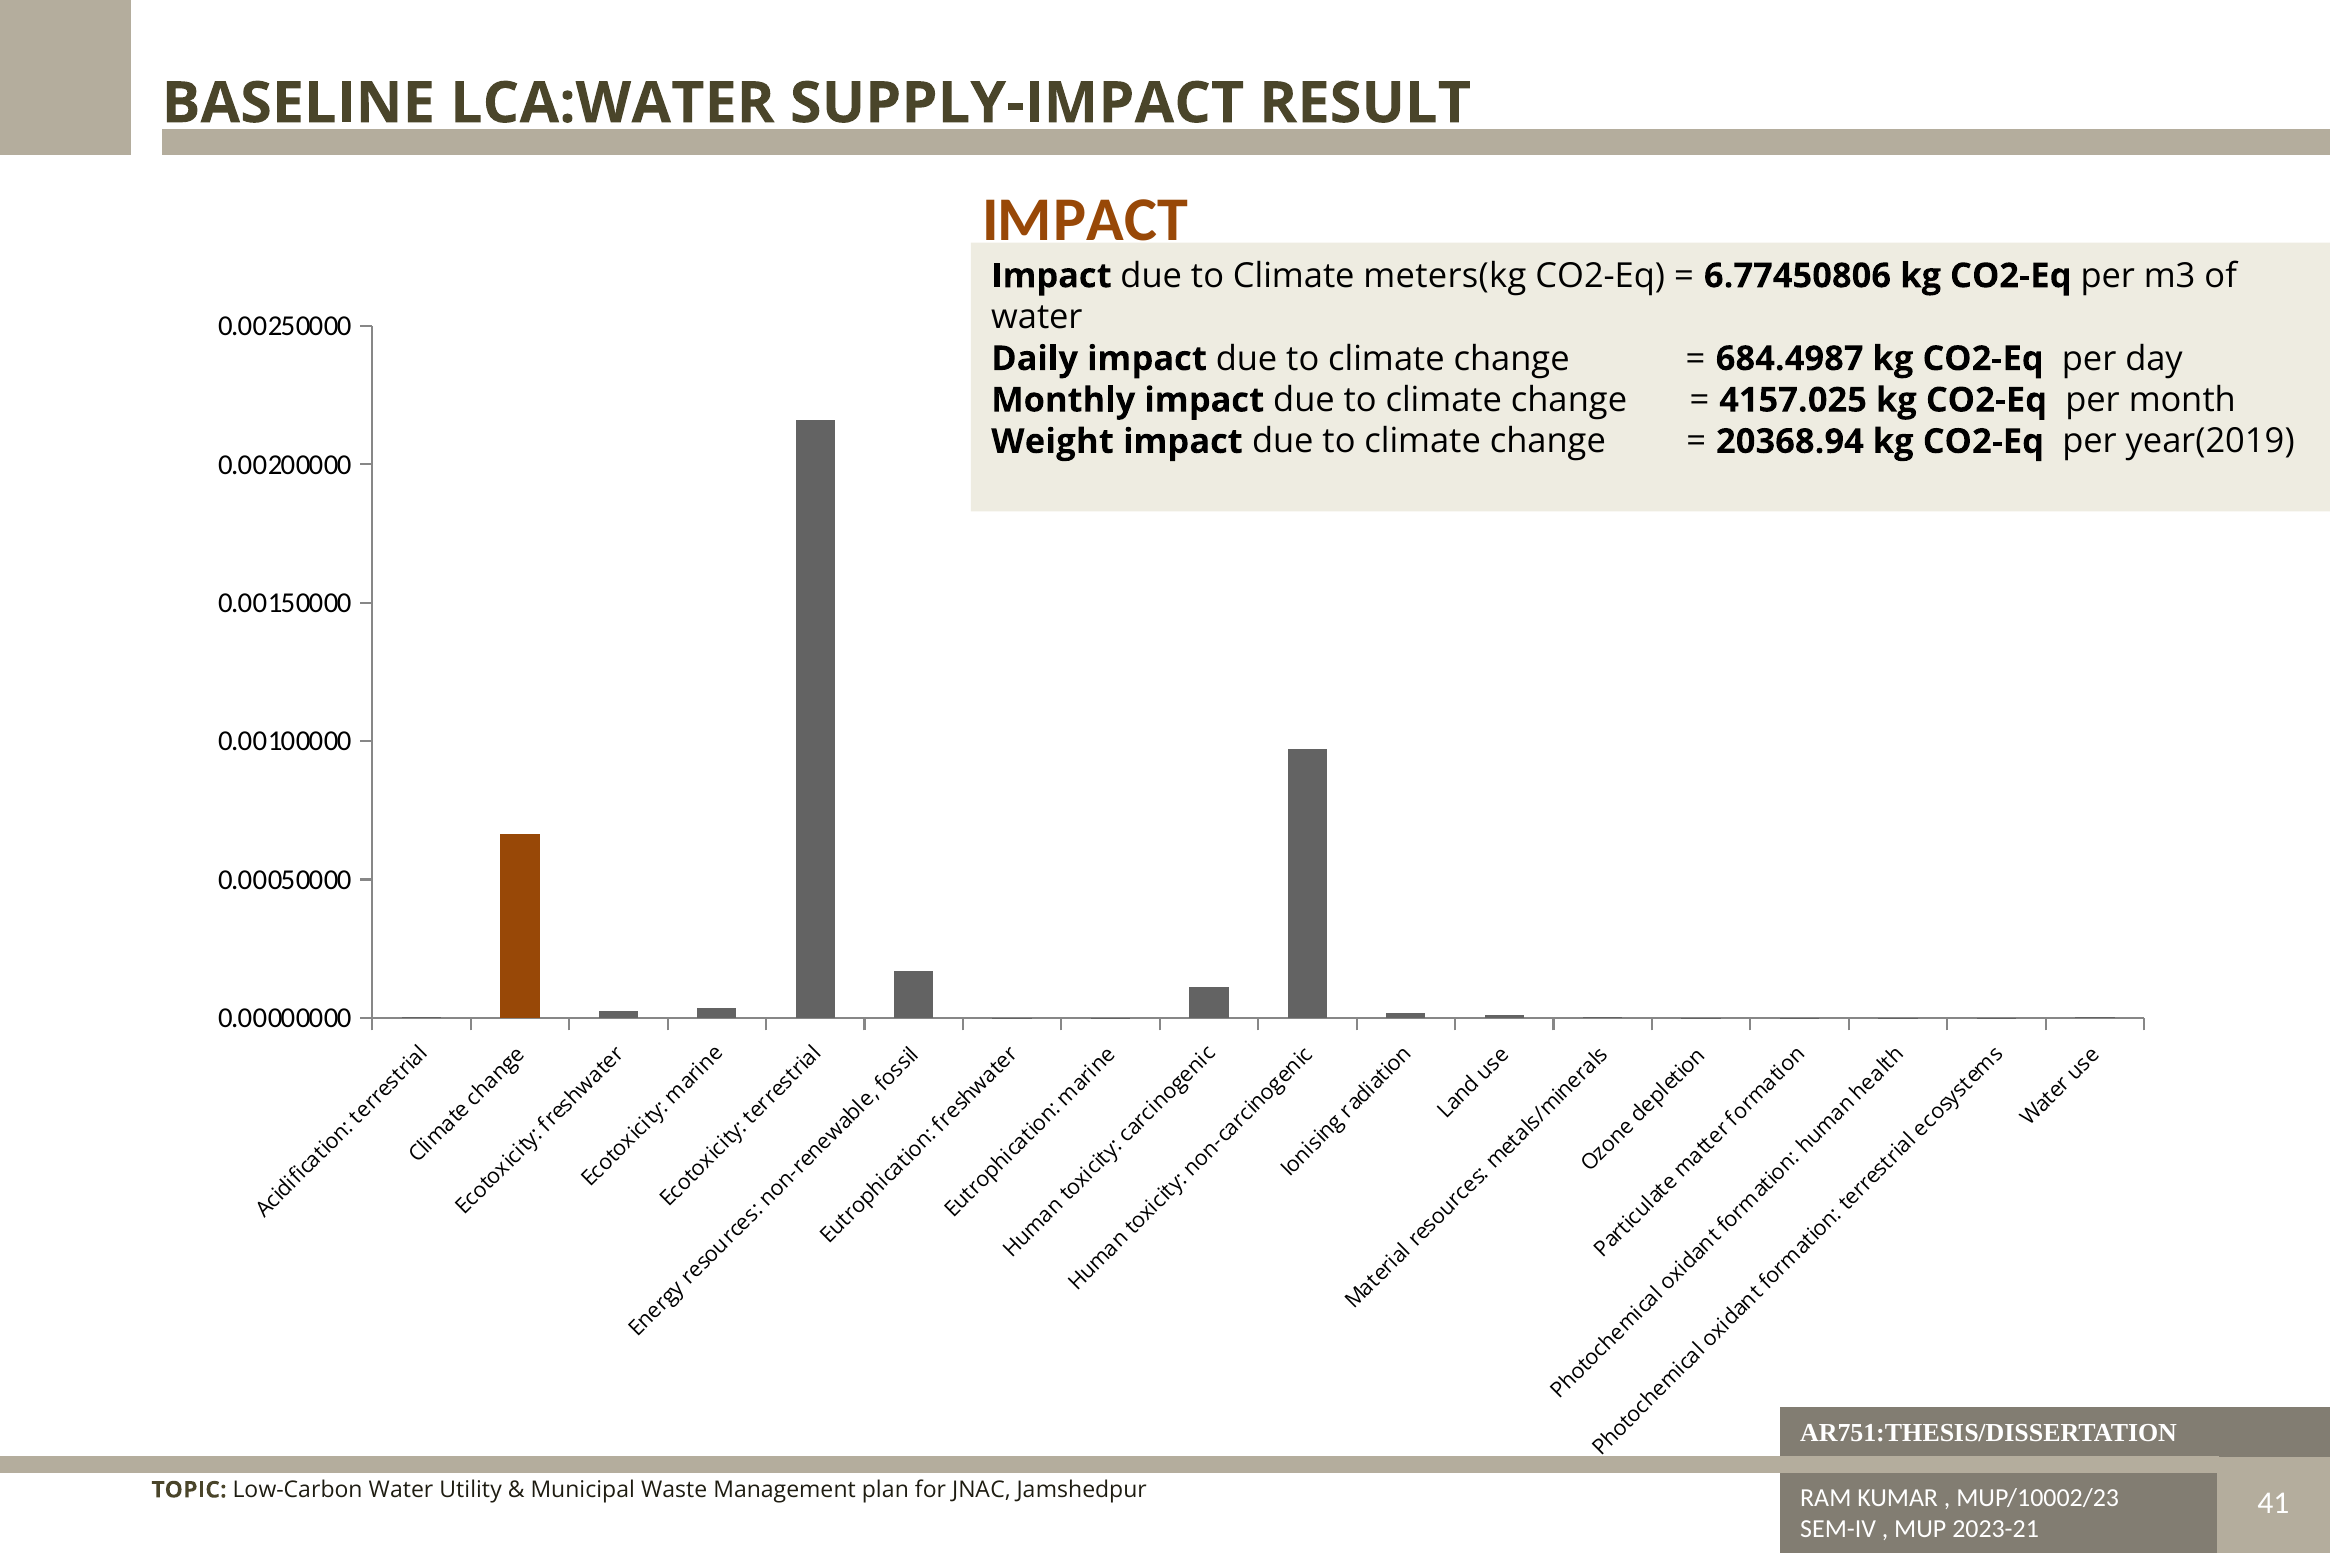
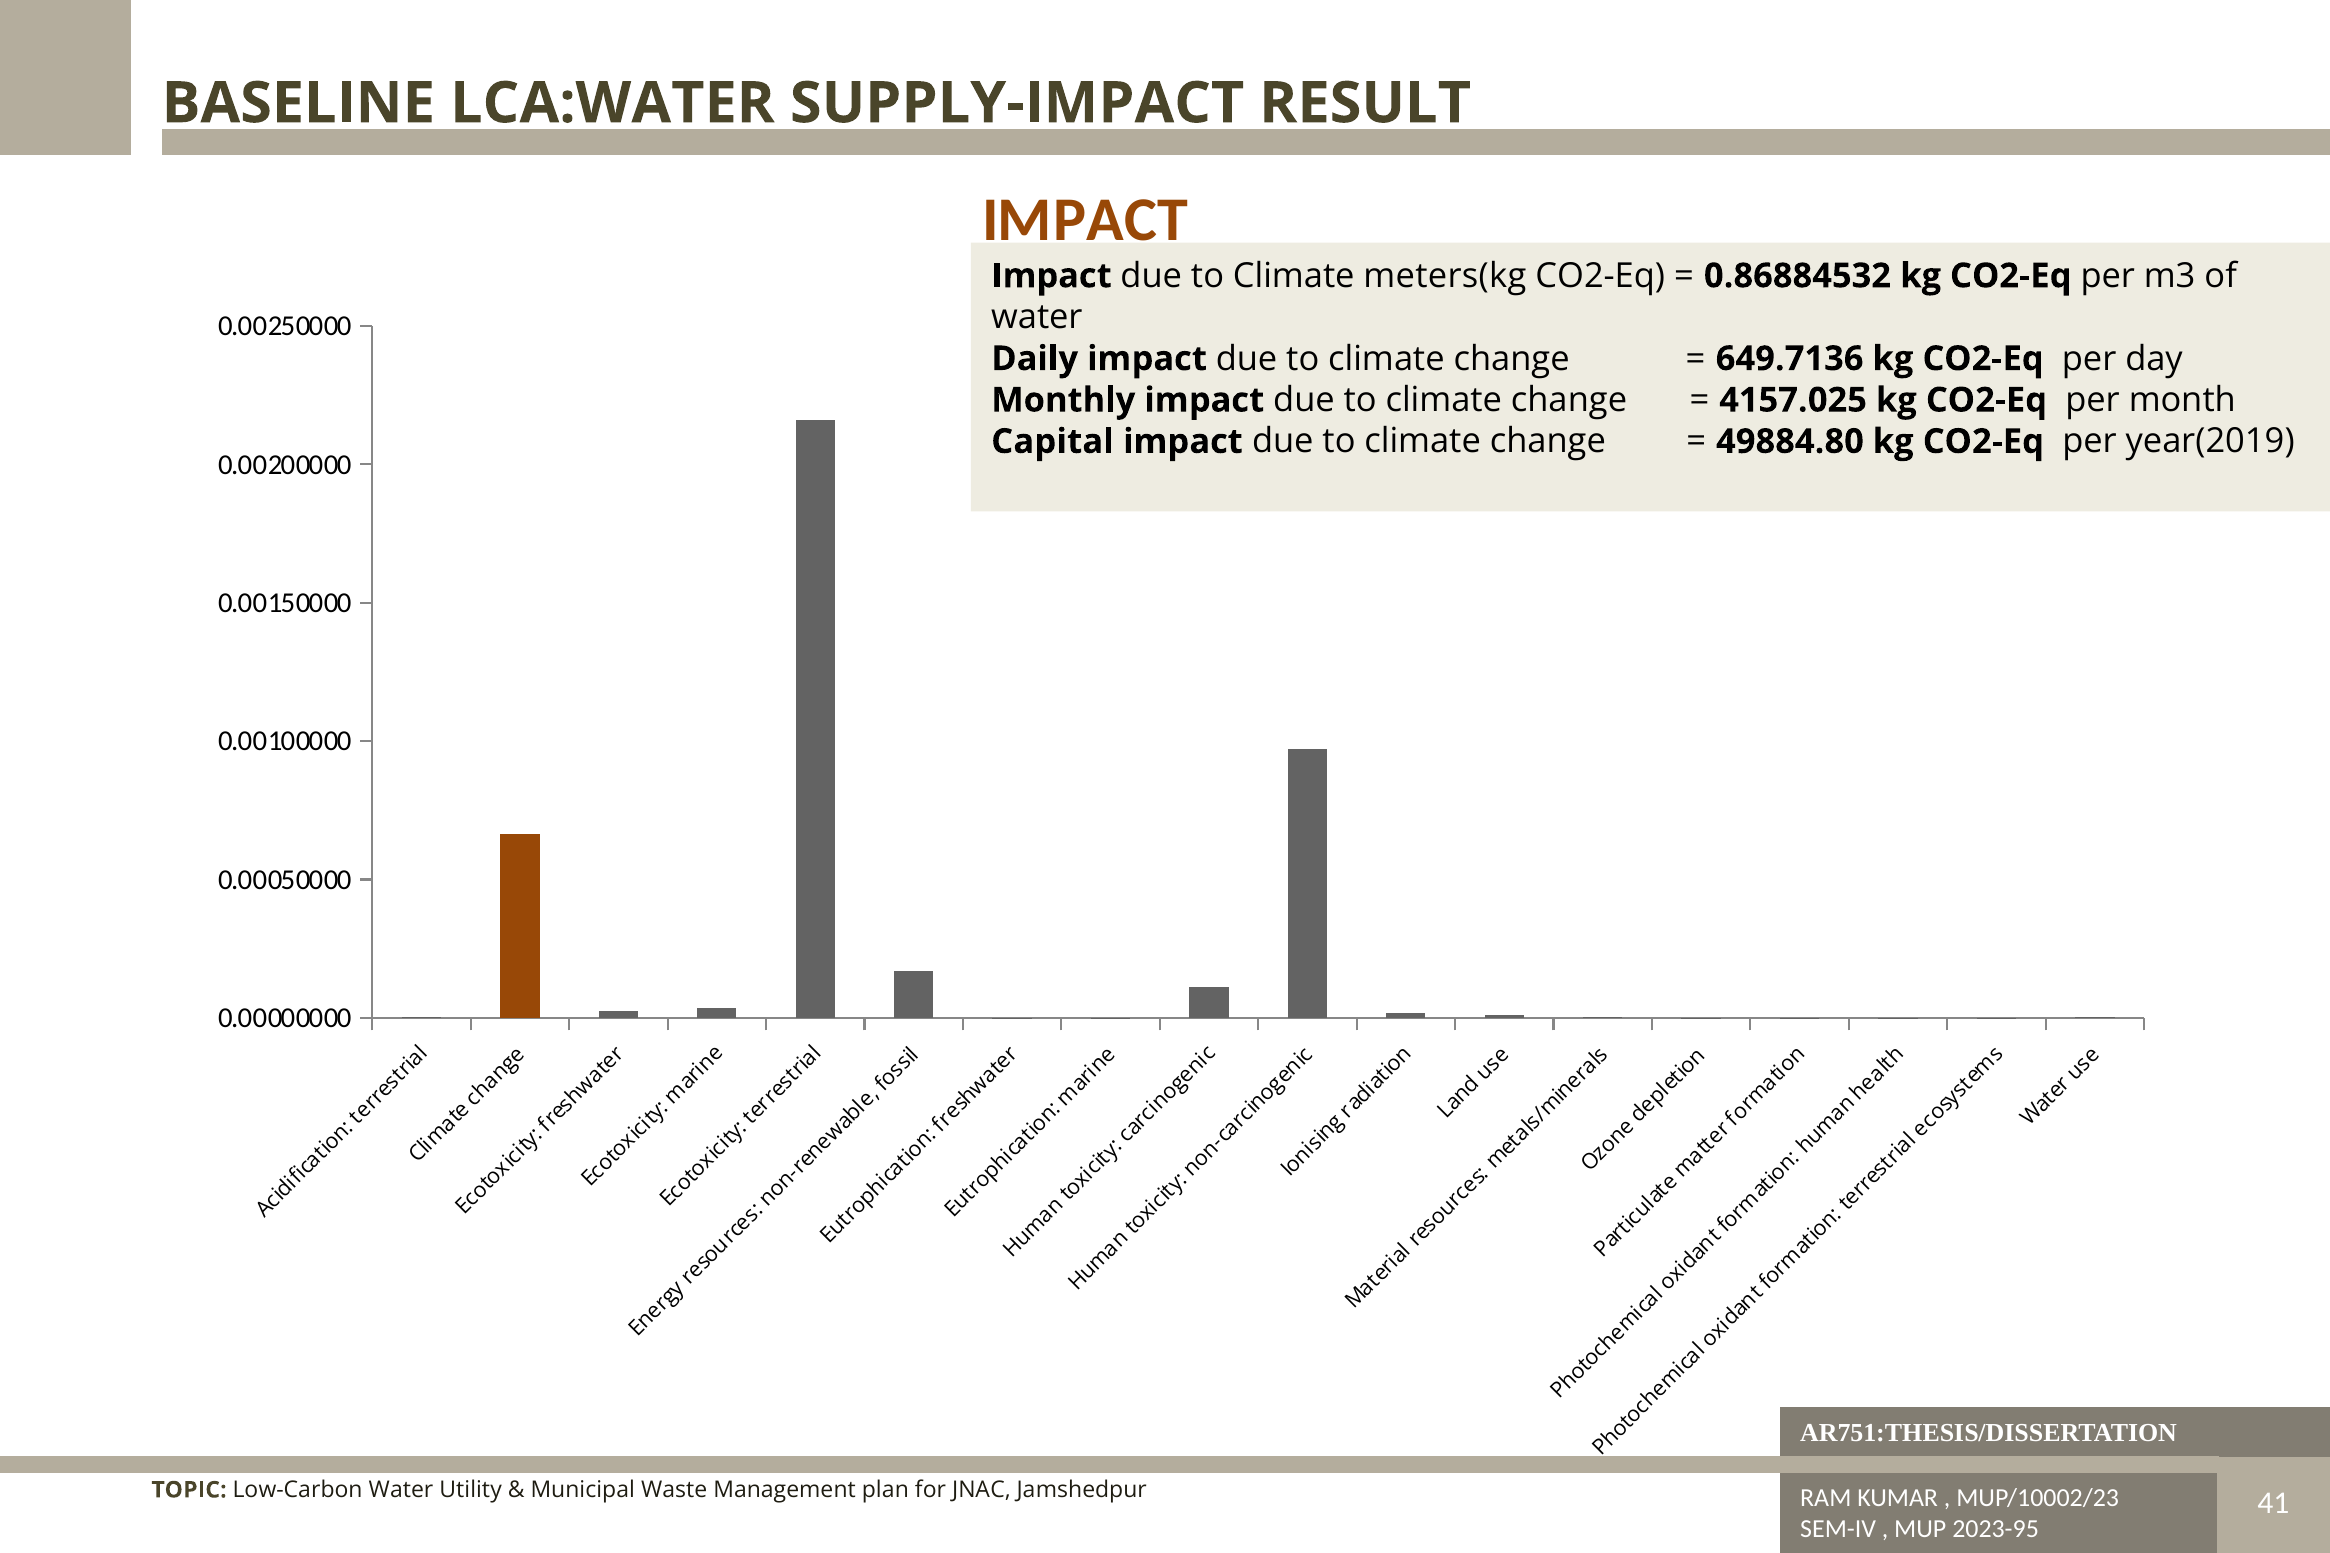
6.77450806: 6.77450806 -> 0.86884532 (1797, 276)
684.4987: 684.4987 -> 649.7136 (1790, 359)
Weight: Weight -> Capital (1053, 442)
20368.94: 20368.94 -> 49884.80 (1790, 442)
2023-21: 2023-21 -> 2023-95 (1996, 1529)
